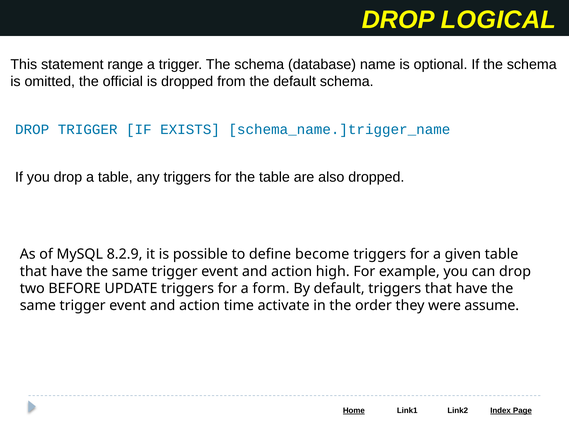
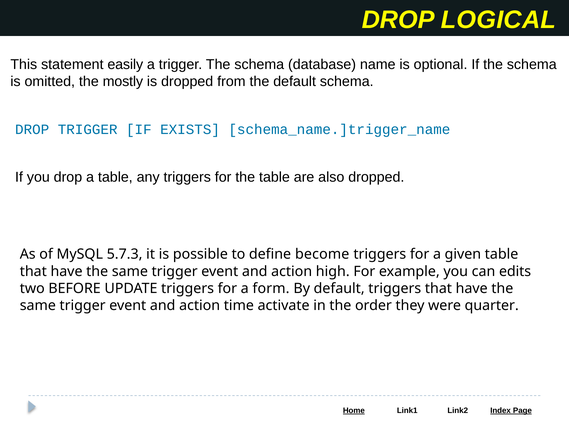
range: range -> easily (125, 64)
official: official -> mostly (123, 82)
8.2.9: 8.2.9 -> 5.7.3 (125, 254)
can drop: drop -> edits (515, 271)
assume: assume -> quarter (492, 305)
